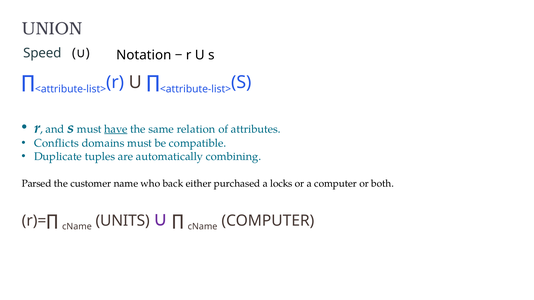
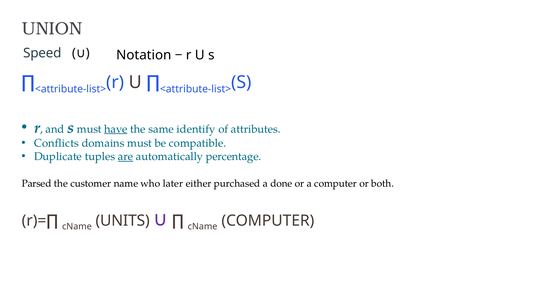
relation: relation -> identify (196, 129)
are underline: none -> present (126, 157)
combining: combining -> percentage (234, 157)
back: back -> later (173, 184)
locks: locks -> done (281, 184)
